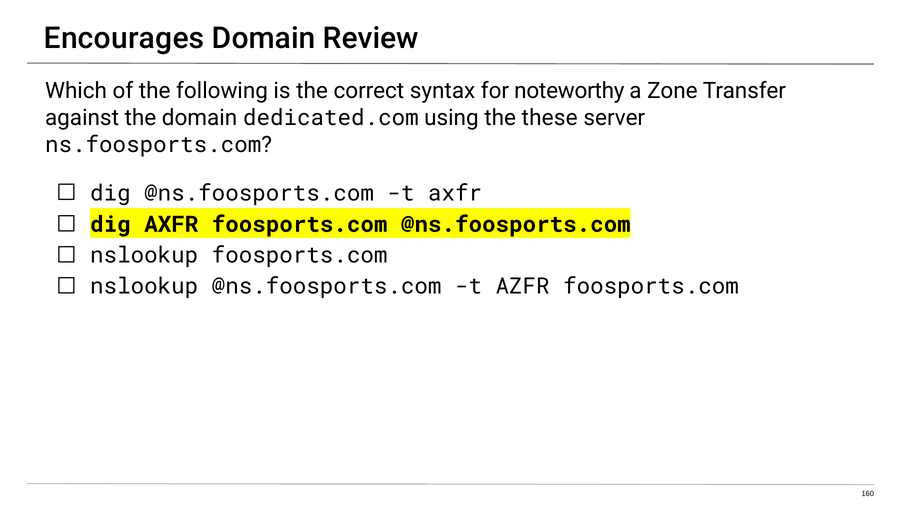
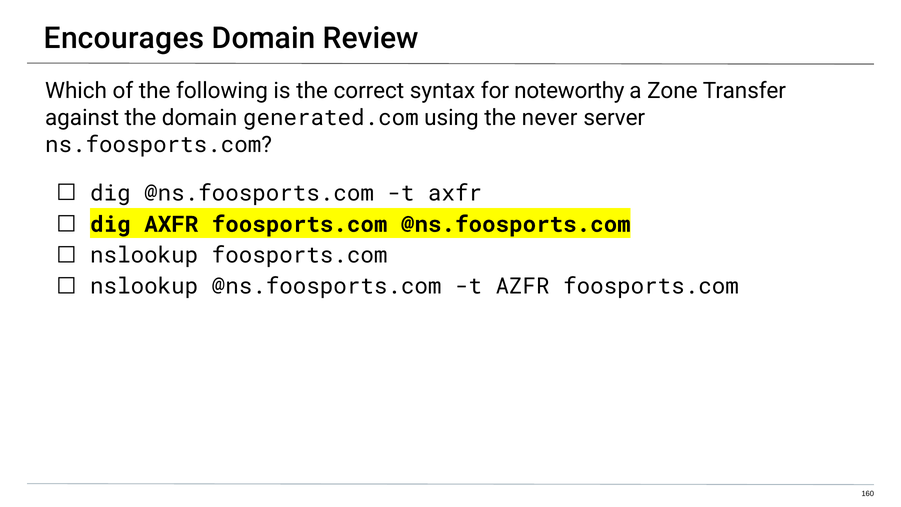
dedicated.com: dedicated.com -> generated.com (331, 118)
these: these -> never (550, 118)
